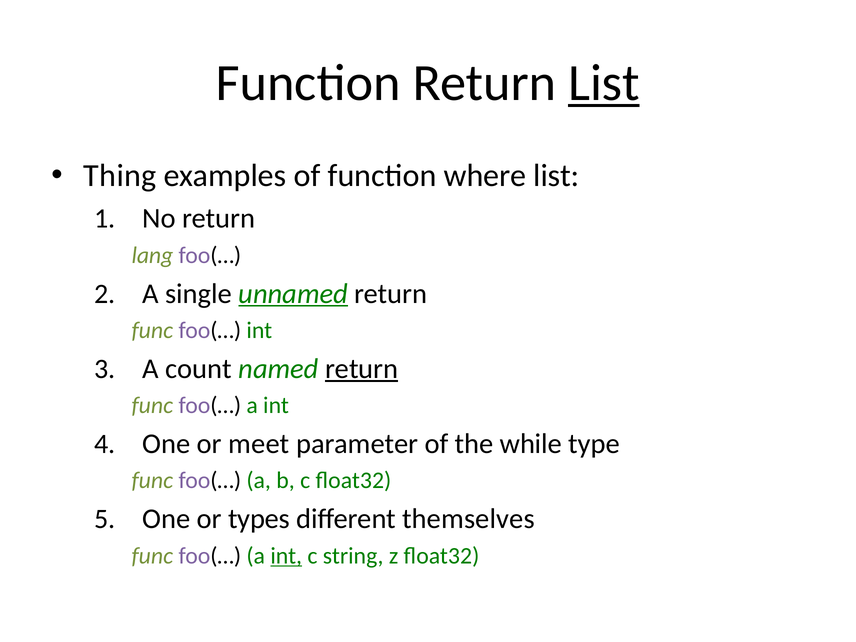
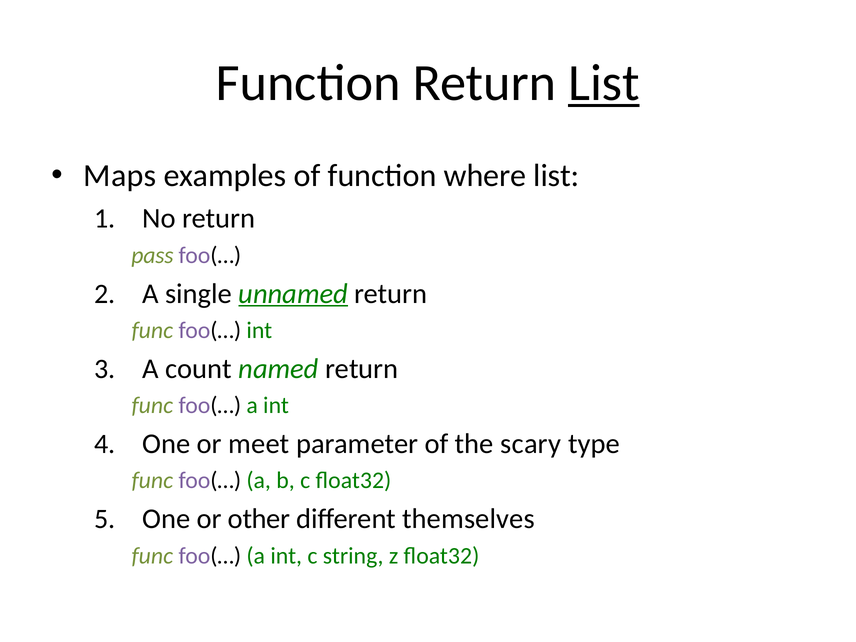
Thing: Thing -> Maps (120, 176)
lang: lang -> pass (152, 255)
return underline: present -> none (362, 369)
while: while -> scary (531, 444)
types: types -> other (259, 519)
int underline: present -> none (286, 556)
